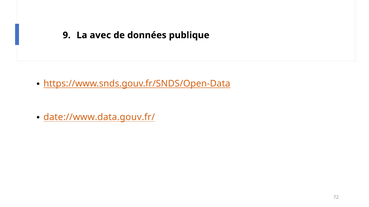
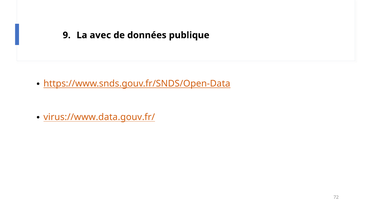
date://www.data.gouv.fr/: date://www.data.gouv.fr/ -> virus://www.data.gouv.fr/ (99, 118)
